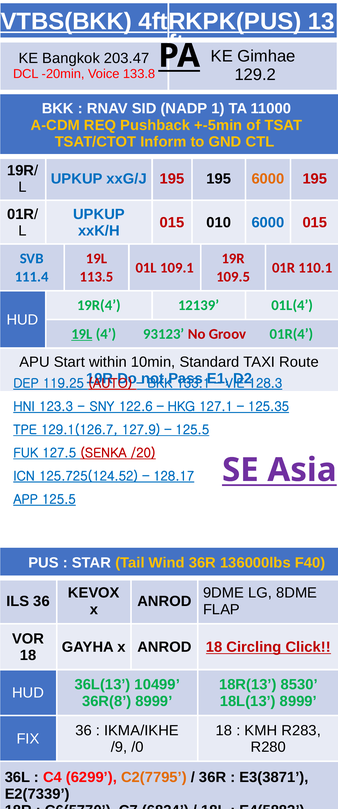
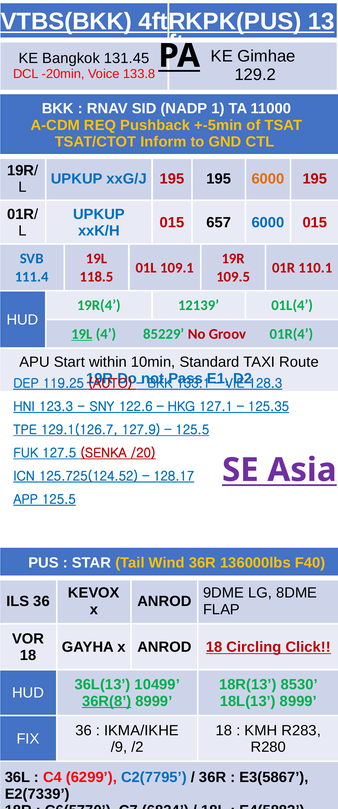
203.47: 203.47 -> 131.45 (127, 58)
010: 010 -> 657 (219, 222)
113.5: 113.5 -> 118.5 (96, 277)
93123: 93123 -> 85229 (164, 334)
36R(8 underline: none -> present (107, 701)
/0: /0 -> /2 (138, 747)
C2(7795 colour: orange -> blue (154, 777)
E3(3871: E3(3871 -> E3(5867 (274, 777)
